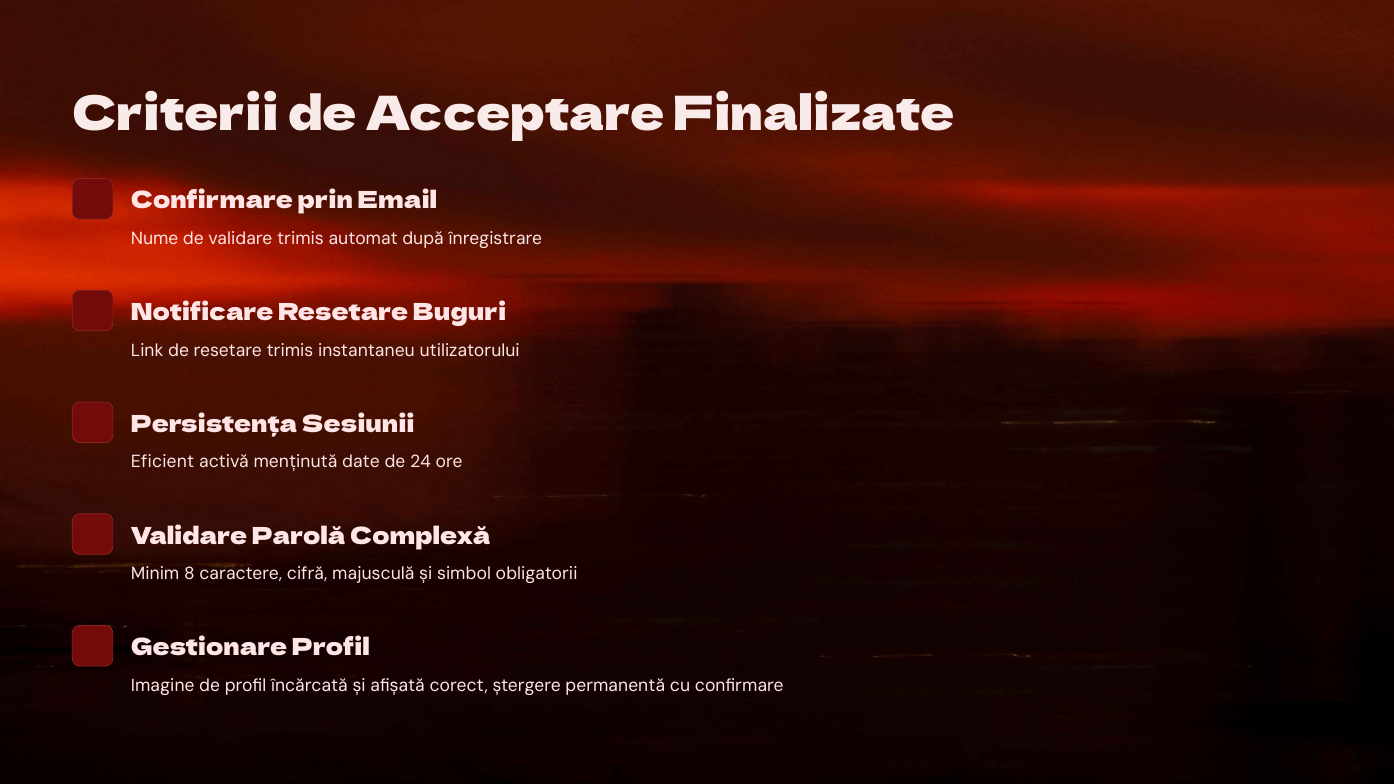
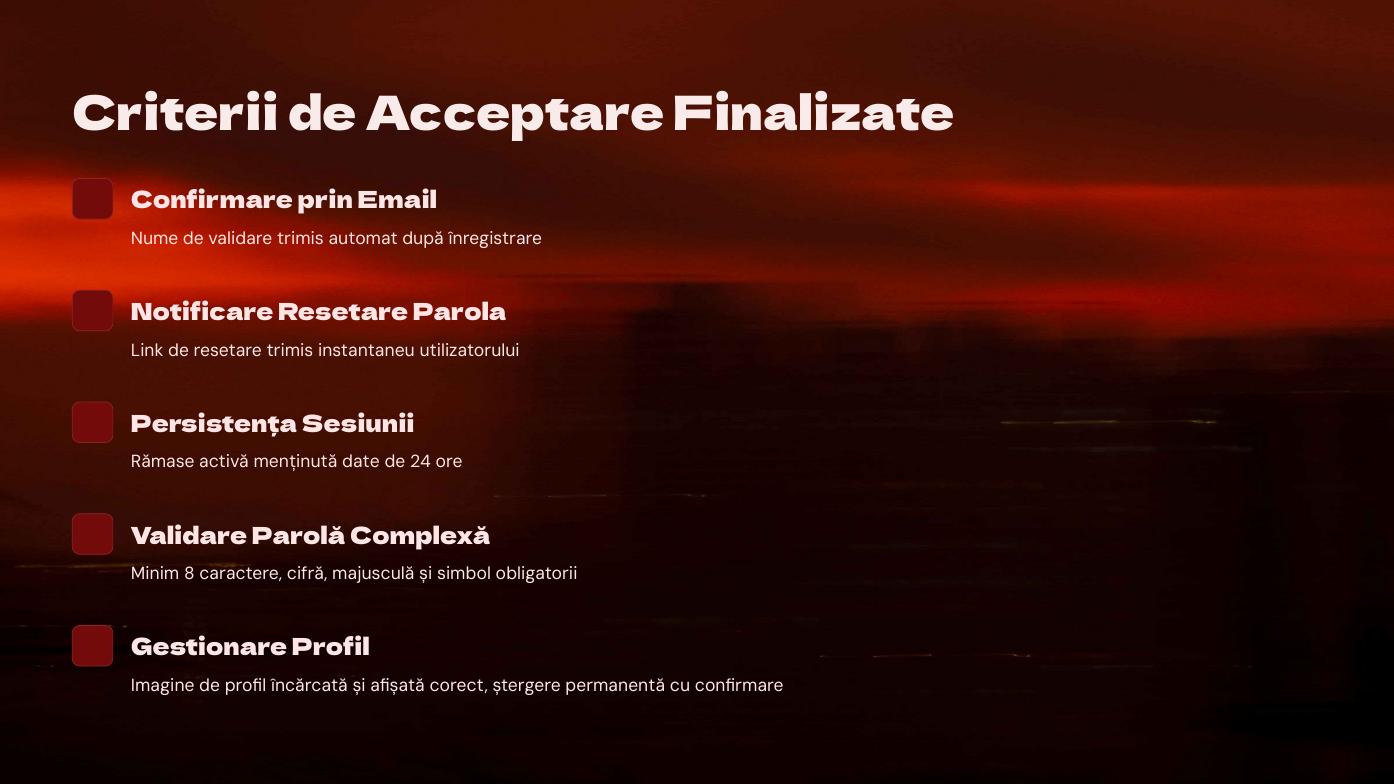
Buguri: Buguri -> Parola (460, 313)
Eficient: Eficient -> Rămase (163, 462)
